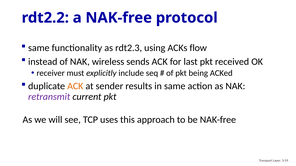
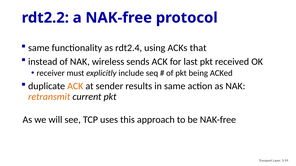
rdt2.3: rdt2.3 -> rdt2.4 (129, 48)
flow: flow -> that (198, 48)
retransmit colour: purple -> orange (49, 97)
